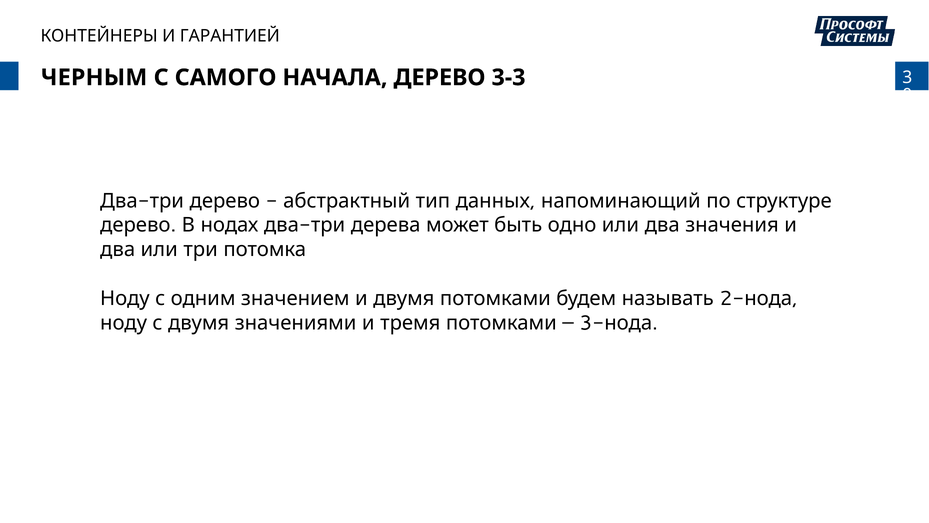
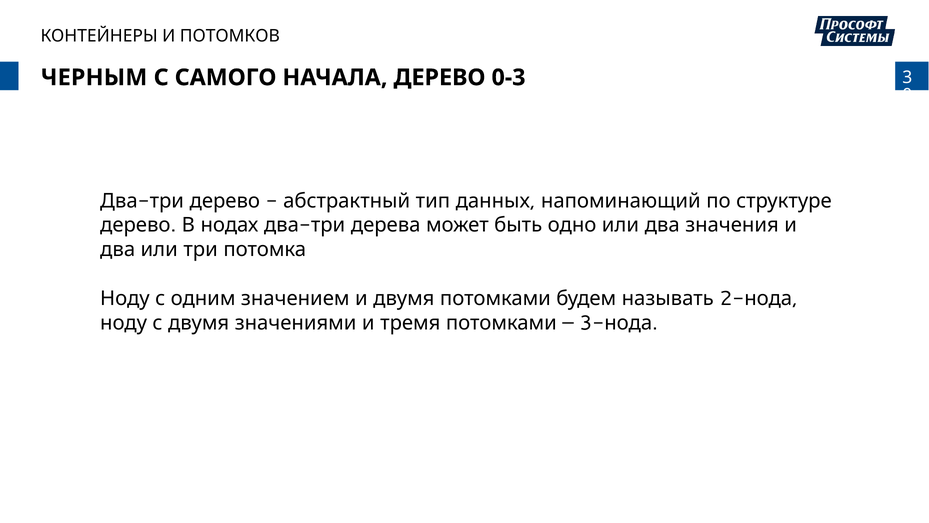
ГАРАНТИЕЙ: ГАРАНТИЕЙ -> ПОТОМКОВ (230, 36)
3-3: 3-3 -> 0-3 (509, 77)
